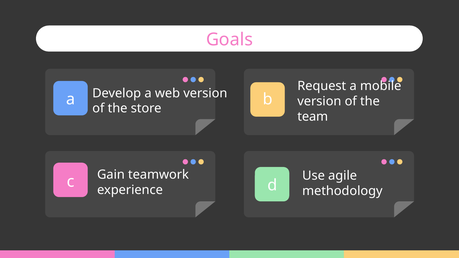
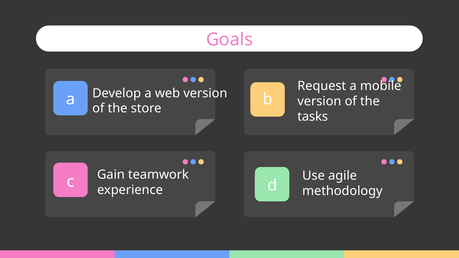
team: team -> tasks (313, 117)
